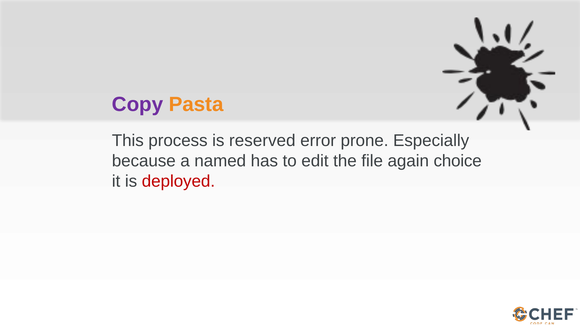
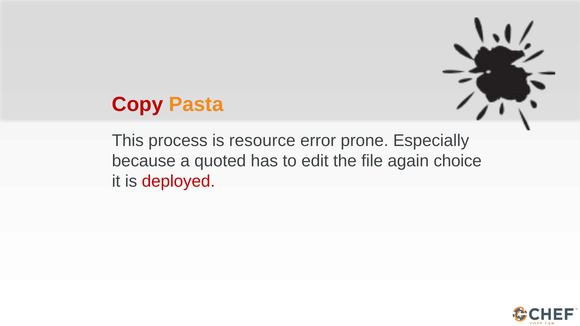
Copy colour: purple -> red (138, 104)
reserved: reserved -> resource (262, 141)
named: named -> quoted (220, 161)
